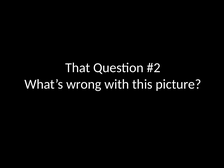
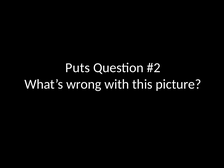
That: That -> Puts (78, 68)
